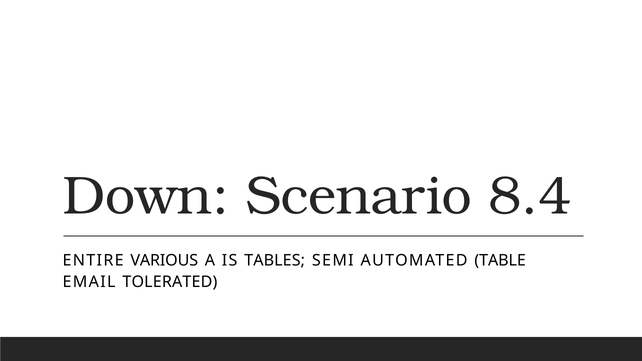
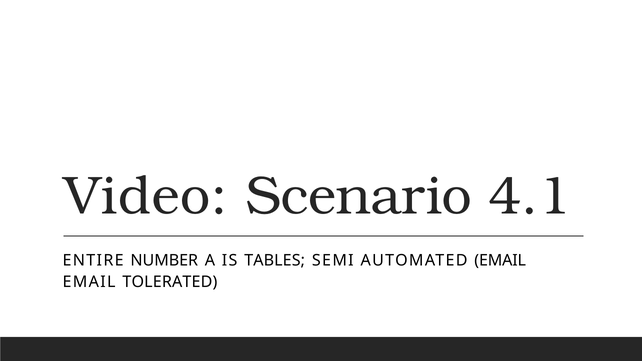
Down: Down -> Video (146, 196)
8.4: 8.4 -> 4.1 (530, 196)
VARIOUS: VARIOUS -> NUMBER (164, 261)
AUTOMATED TABLE: TABLE -> EMAIL (500, 261)
